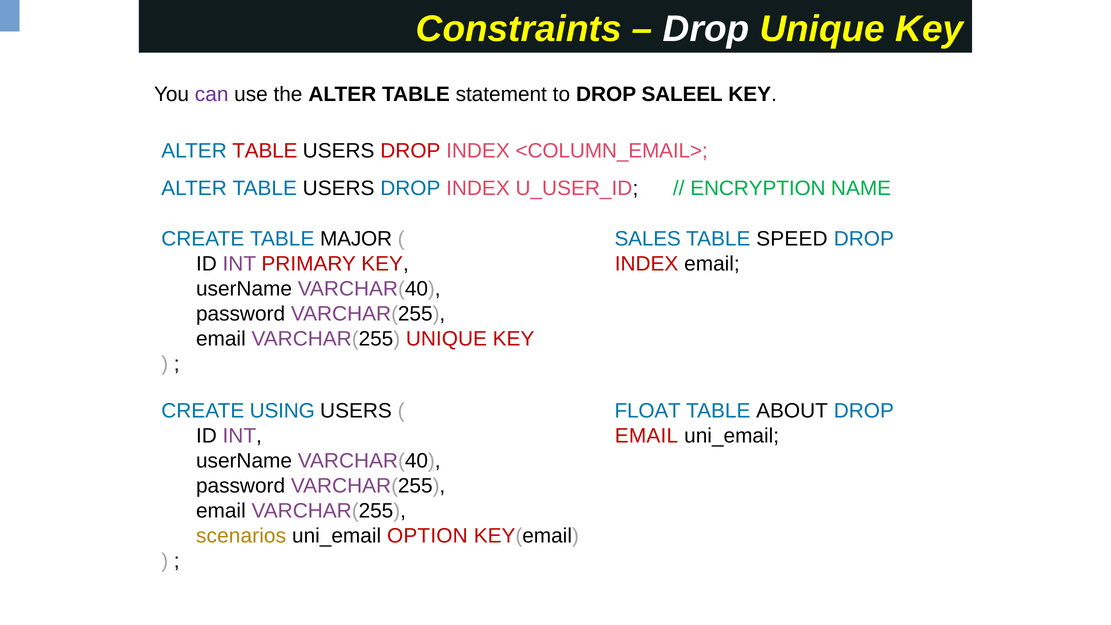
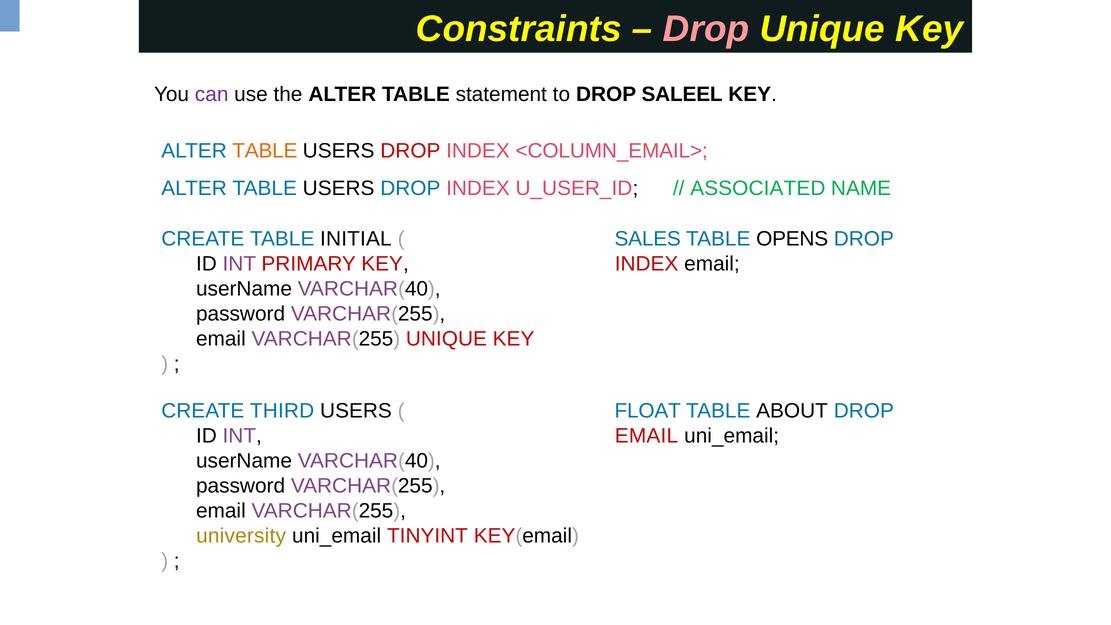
Drop colour: white -> pink (706, 29)
TABLE colour: red -> orange (265, 151)
ENCRYPTION: ENCRYPTION -> ASSOCIATED (758, 188)
MAJOR: MAJOR -> INITIAL (356, 239)
SPEED: SPEED -> OPENS (792, 239)
USING: USING -> THIRD (282, 411)
scenarios: scenarios -> university (241, 536)
OPTION: OPTION -> TINYINT (427, 536)
